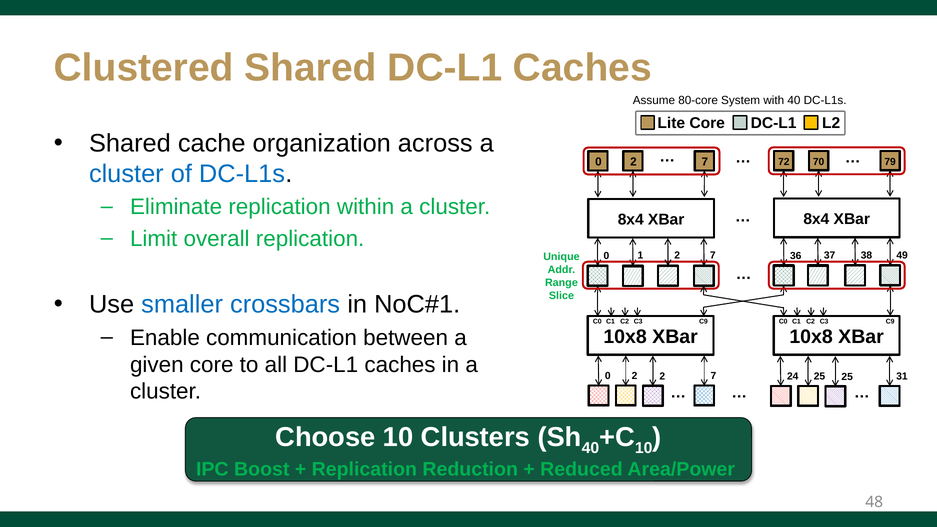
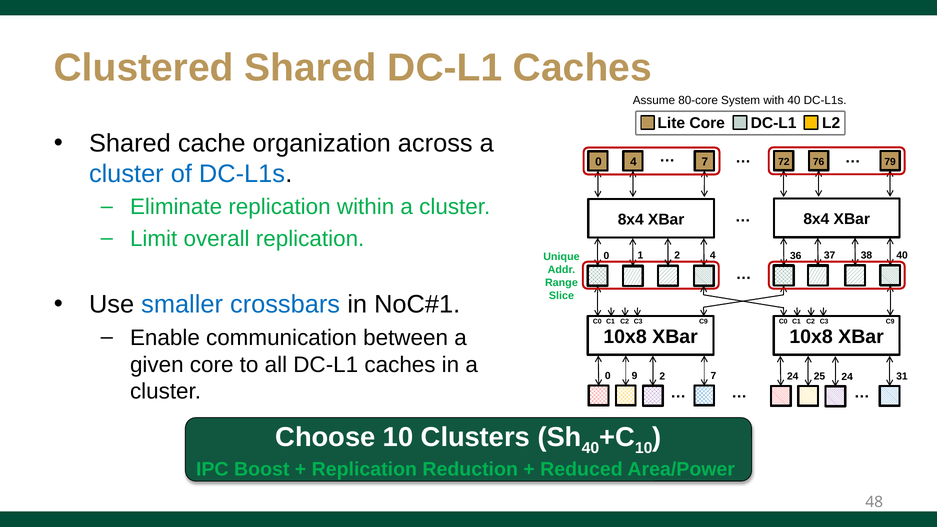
2: 2 -> 4 (633, 162)
70: 70 -> 76 (819, 162)
7: 7 -> 4 (713, 256)
36 49: 49 -> 40 (902, 256)
2: 2 -> 9 (635, 376)
25 25: 25 -> 24 (847, 377)
